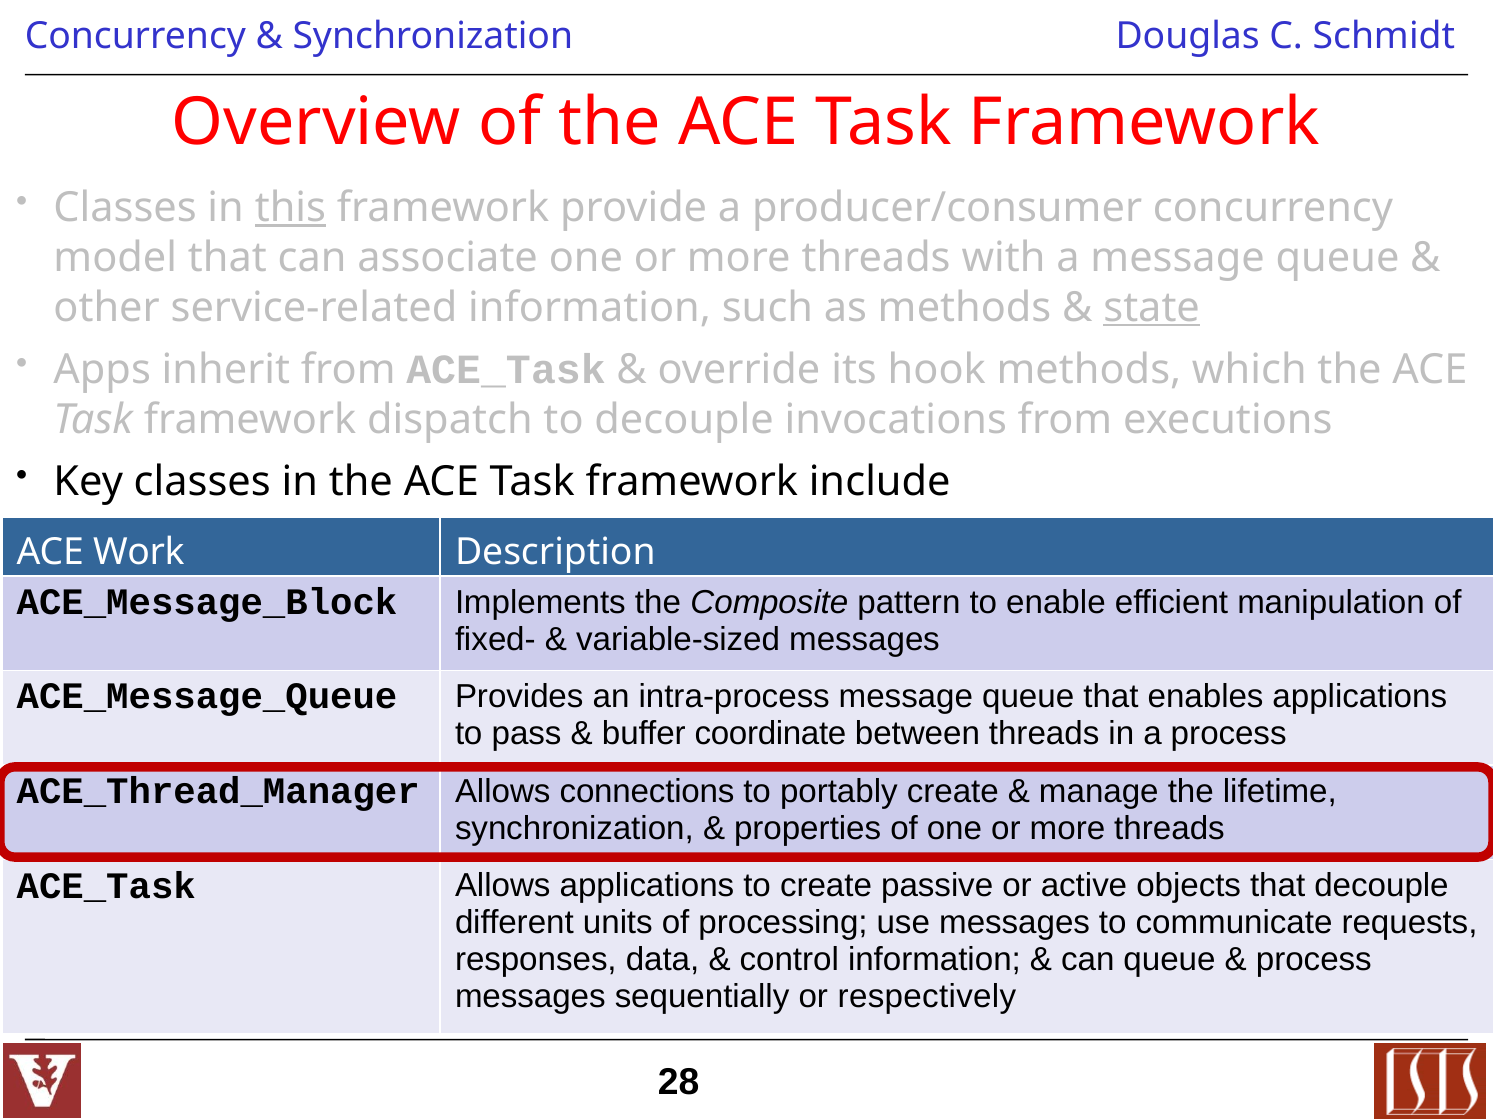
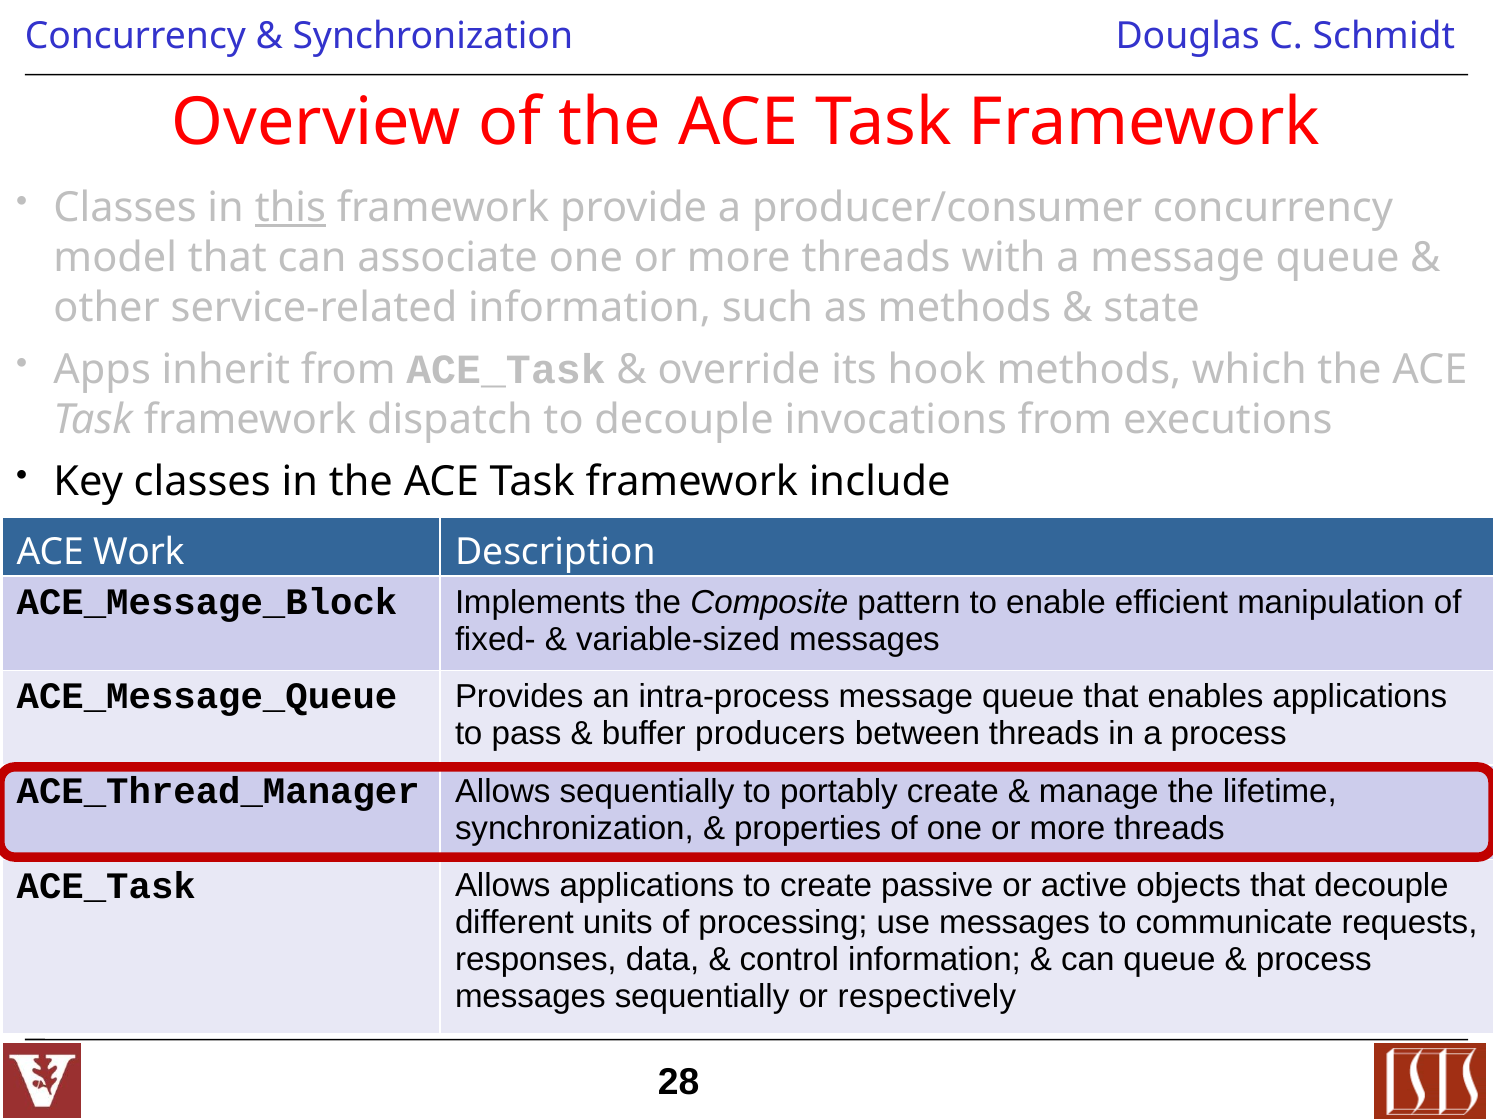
state underline: present -> none (1152, 307)
coordinate: coordinate -> producers (770, 734)
Allows connections: connections -> sequentially (647, 791)
